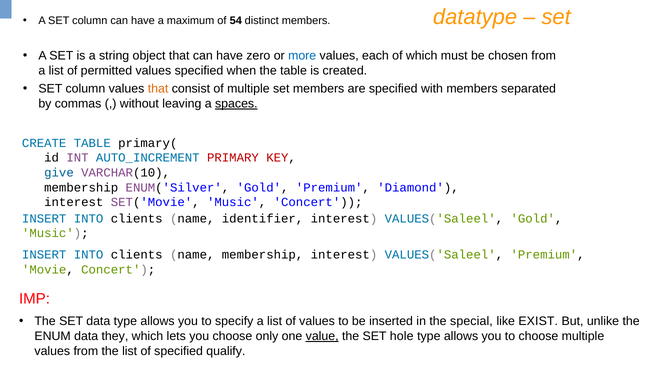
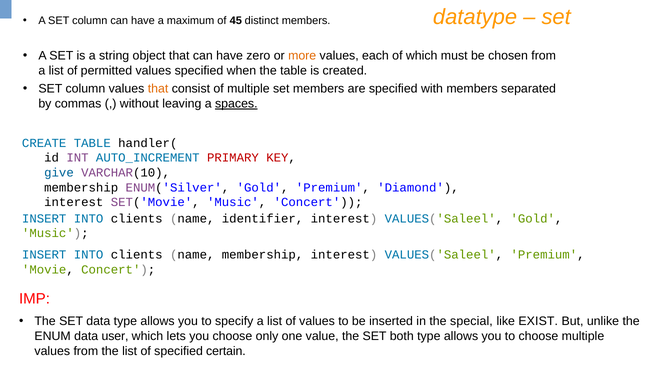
54: 54 -> 45 (236, 21)
more colour: blue -> orange (302, 56)
primary(: primary( -> handler( (148, 143)
they: they -> user (115, 336)
value underline: present -> none (322, 336)
hole: hole -> both (402, 336)
qualify: qualify -> certain (226, 351)
